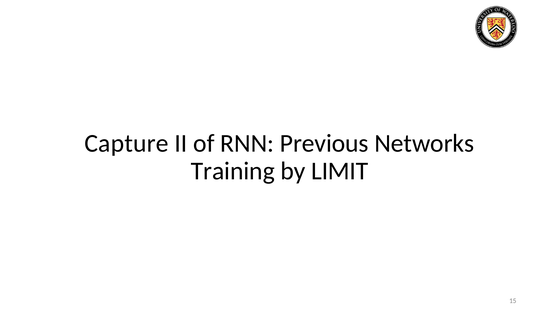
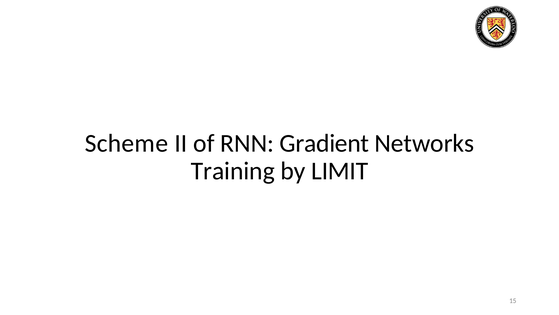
Capture: Capture -> Scheme (126, 143)
Previous: Previous -> Gradient (324, 143)
